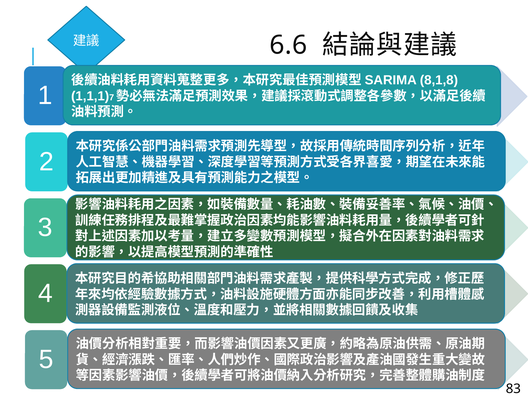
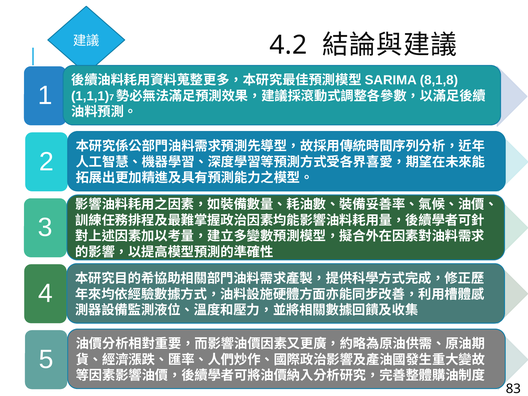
6.6: 6.6 -> 4.2 (288, 45)
